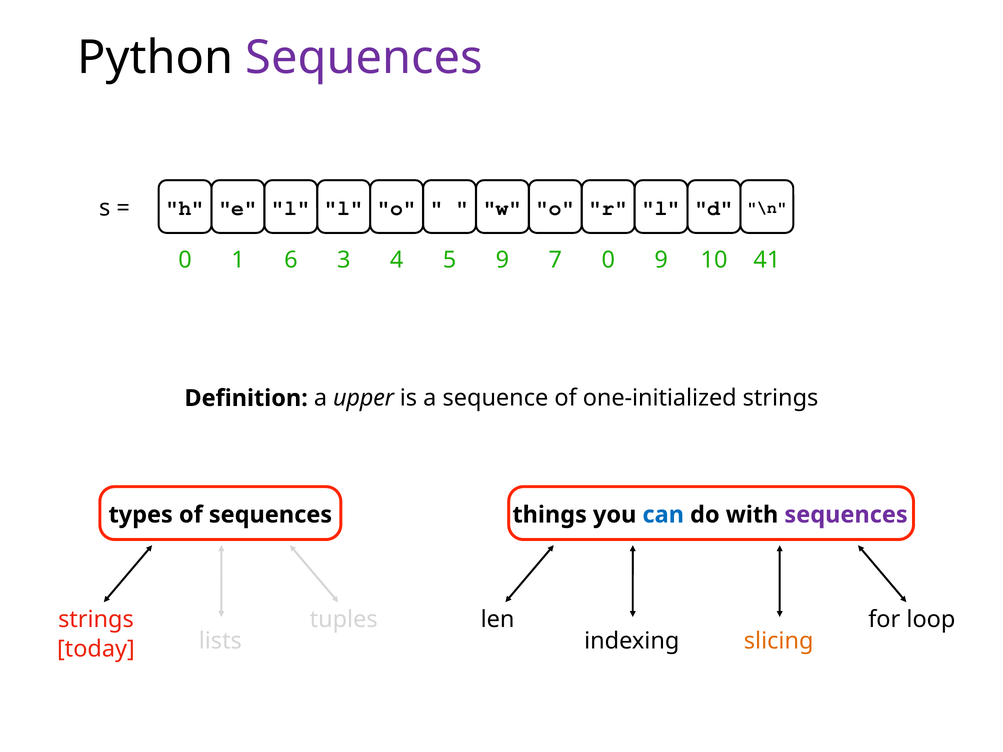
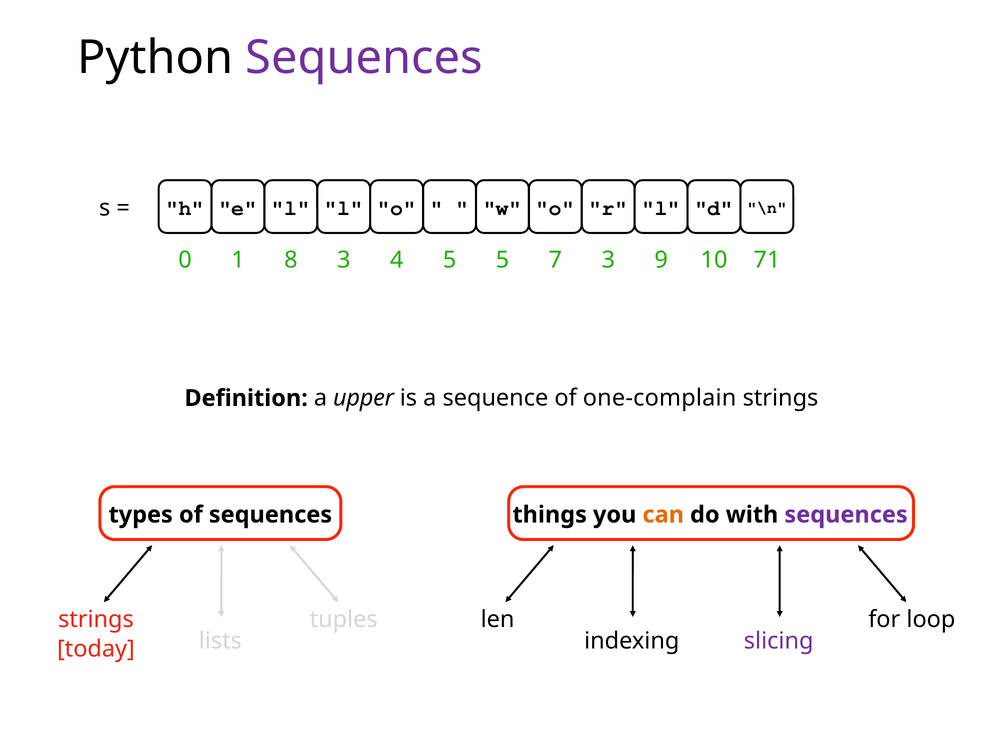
6: 6 -> 8 (291, 260)
5 9: 9 -> 5 (502, 260)
7 0: 0 -> 3 (608, 260)
41: 41 -> 71 (767, 260)
one-initialized: one-initialized -> one-complain (660, 398)
can colour: blue -> orange (663, 515)
slicing colour: orange -> purple (779, 641)
